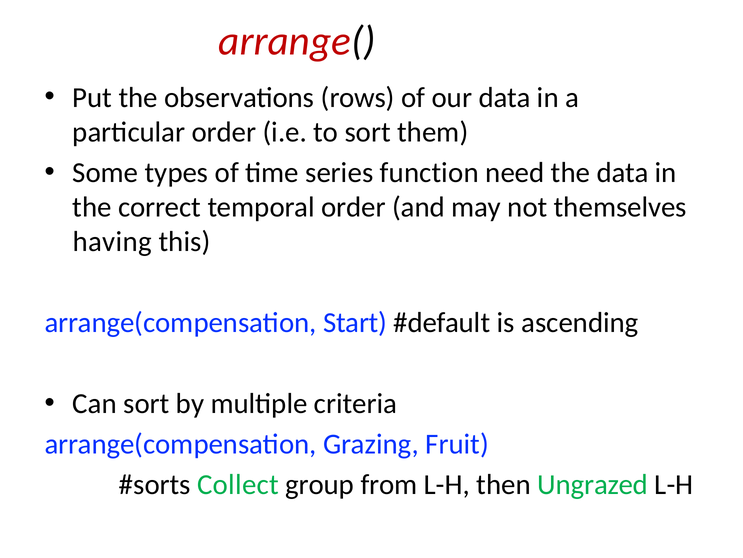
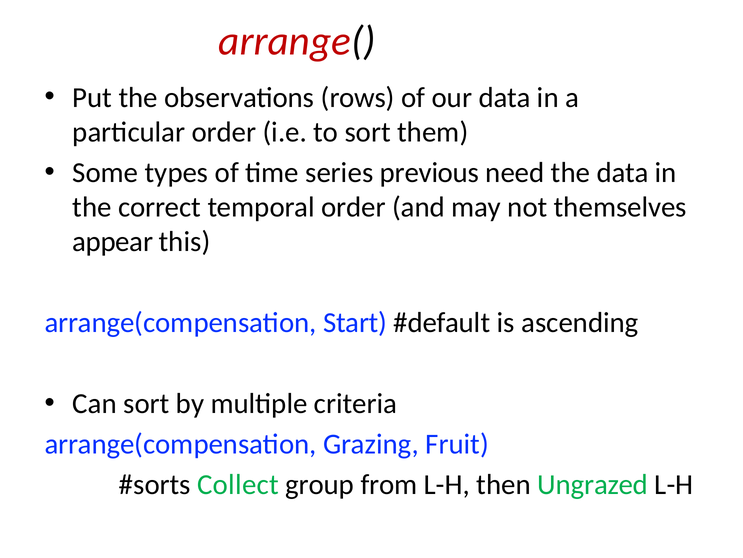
function: function -> previous (429, 172)
having: having -> appear (113, 242)
